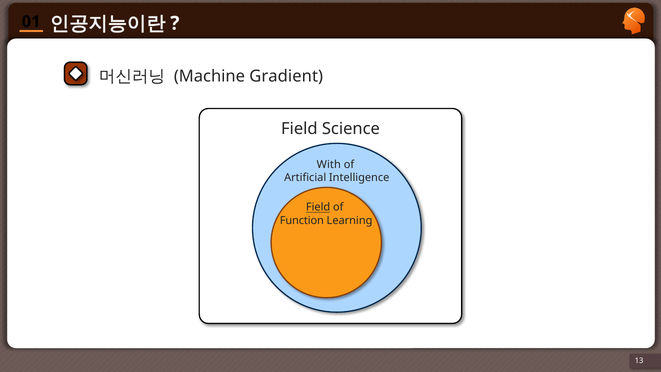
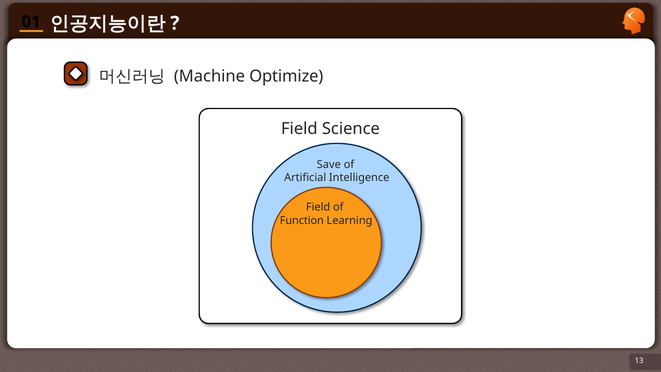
Gradient: Gradient -> Optimize (286, 76)
With: With -> Save (329, 165)
Field underline: present -> none (318, 207)
